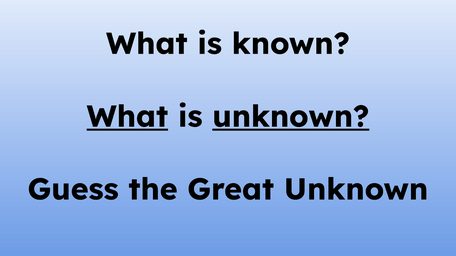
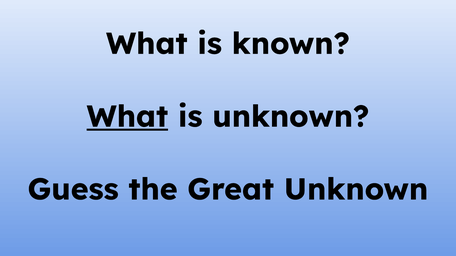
unknown underline: present -> none (291, 117)
